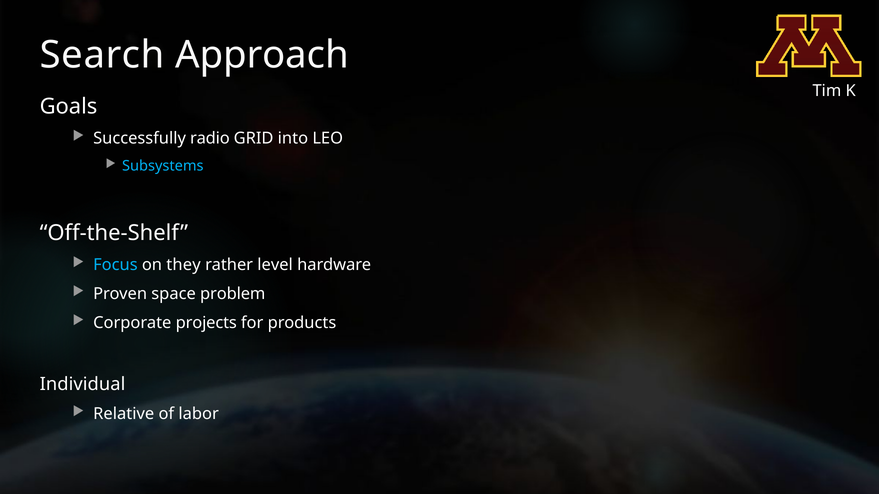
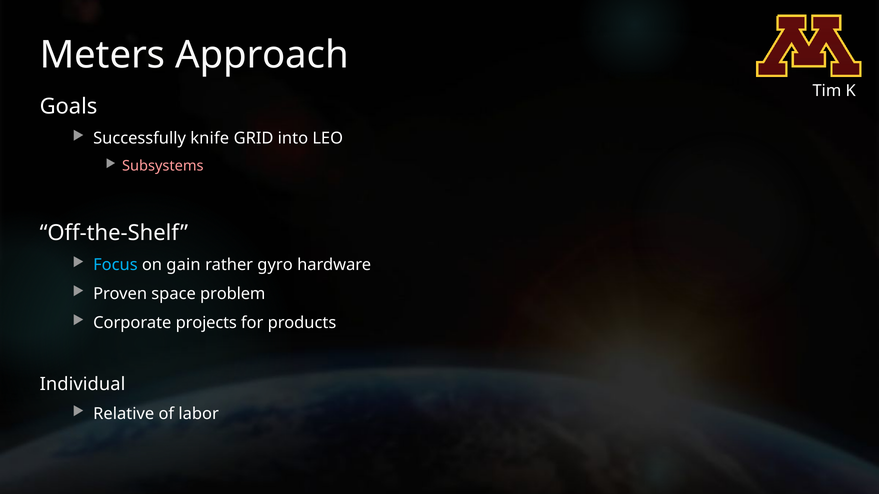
Search: Search -> Meters (102, 55)
radio: radio -> knife (210, 138)
Subsystems colour: light blue -> pink (163, 166)
they: they -> gain (184, 265)
level: level -> gyro (275, 265)
